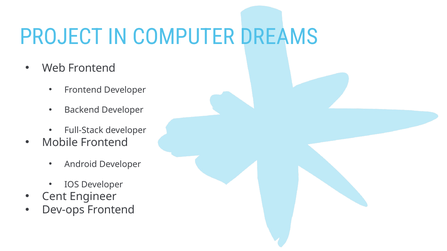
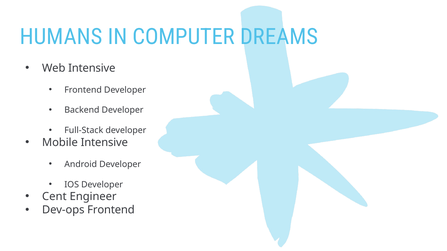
PROJECT: PROJECT -> HUMANS (61, 37)
Web Frontend: Frontend -> Intensive (92, 68)
Mobile Frontend: Frontend -> Intensive (104, 143)
